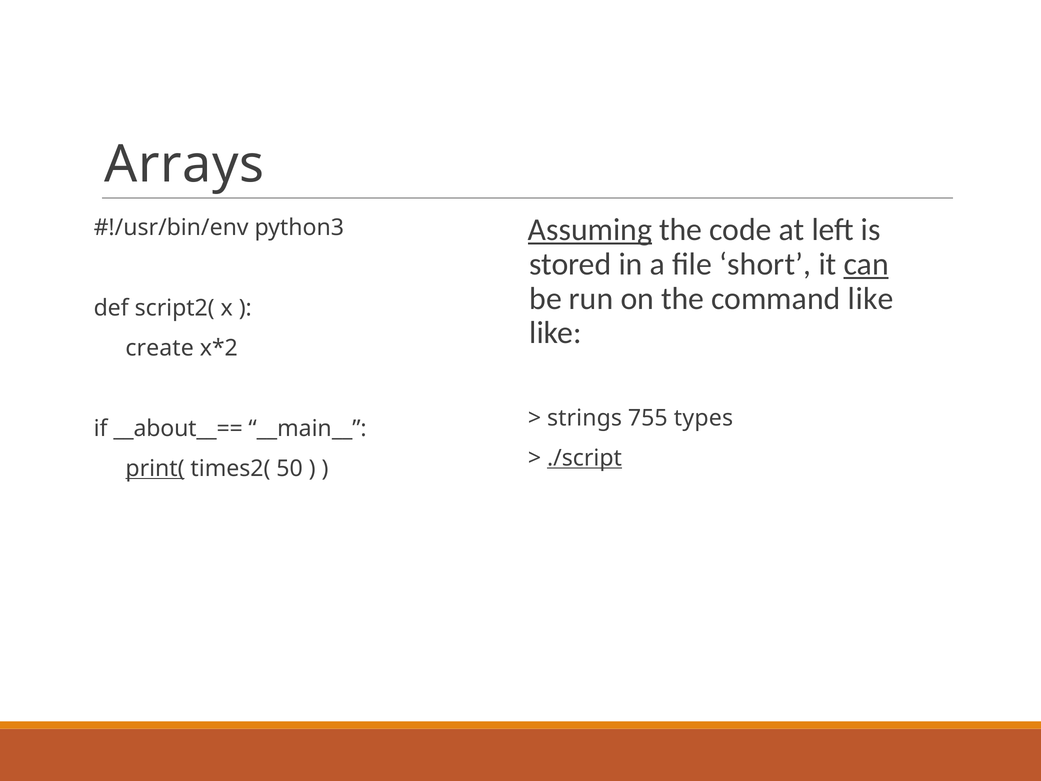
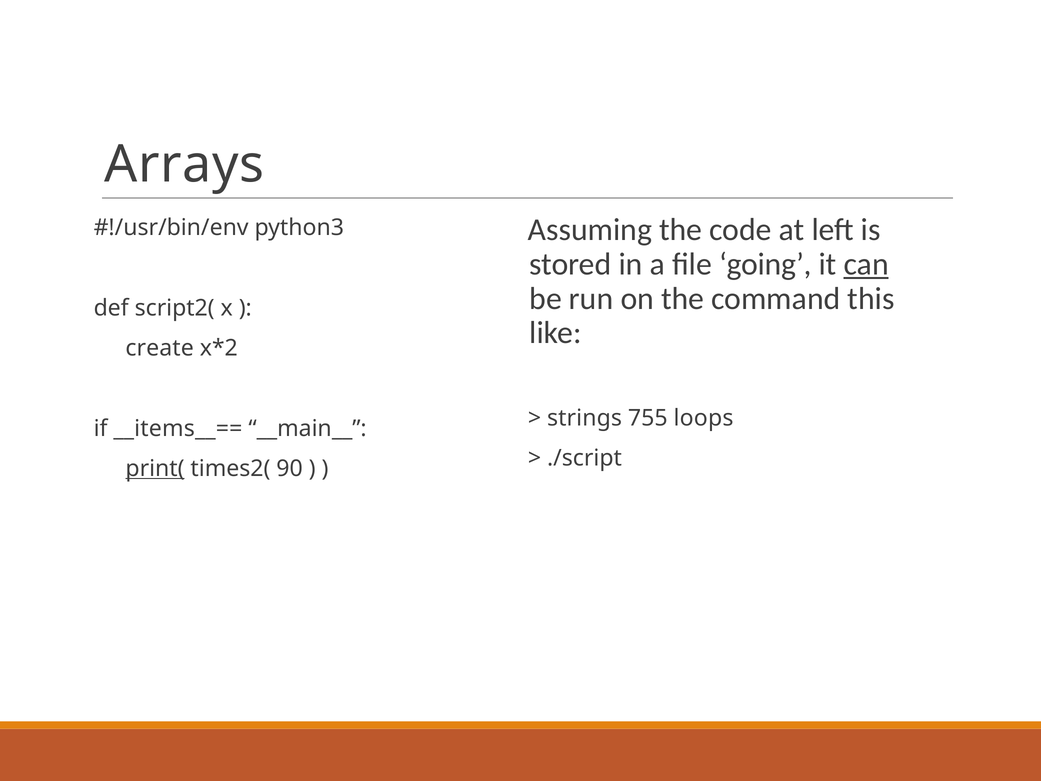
Assuming underline: present -> none (590, 230)
short: short -> going (765, 264)
command like: like -> this (871, 299)
types: types -> loops (704, 418)
__about__==: __about__== -> __items__== (178, 428)
./script underline: present -> none (584, 458)
50: 50 -> 90 (290, 468)
